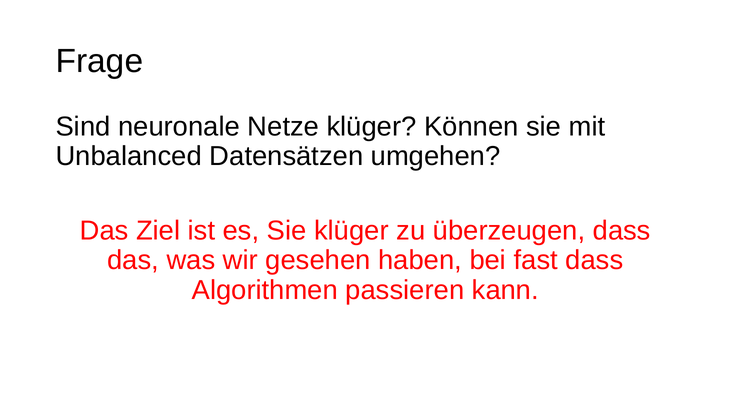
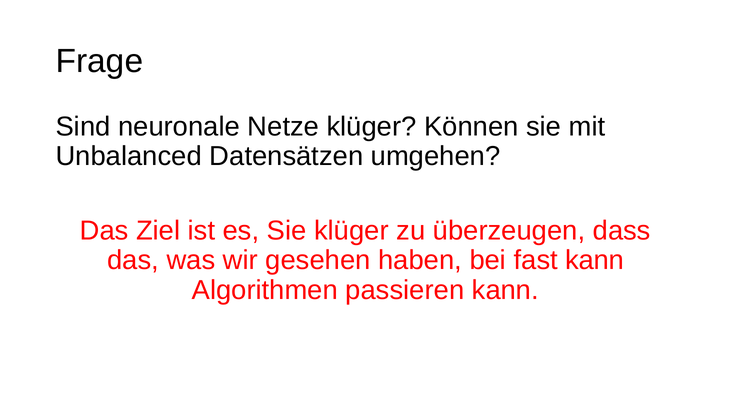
fast dass: dass -> kann (595, 261)
